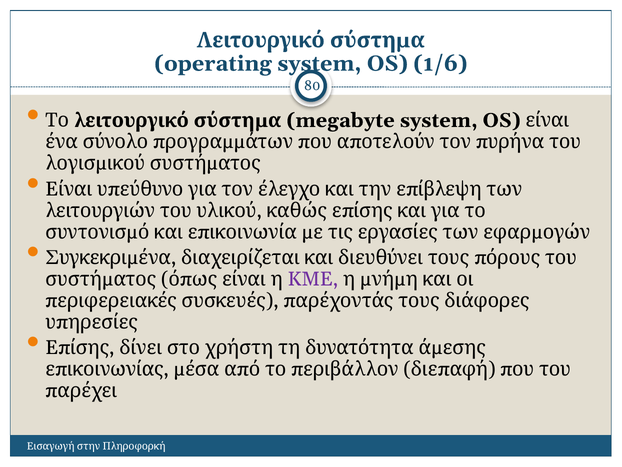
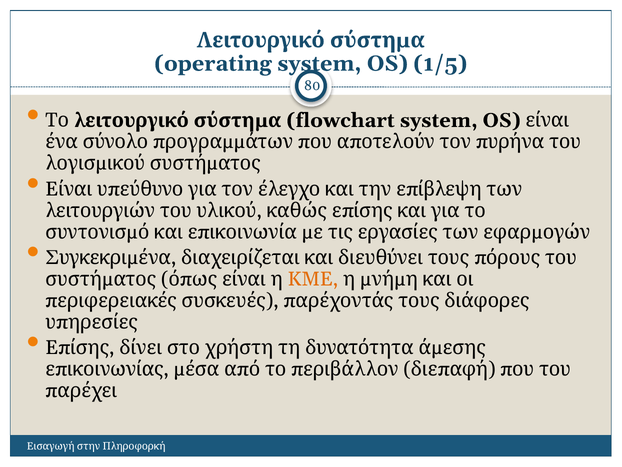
1/6: 1/6 -> 1/5 (440, 63)
megabyte: megabyte -> flowchart (345, 120)
ΚΜΕ colour: purple -> orange (313, 279)
